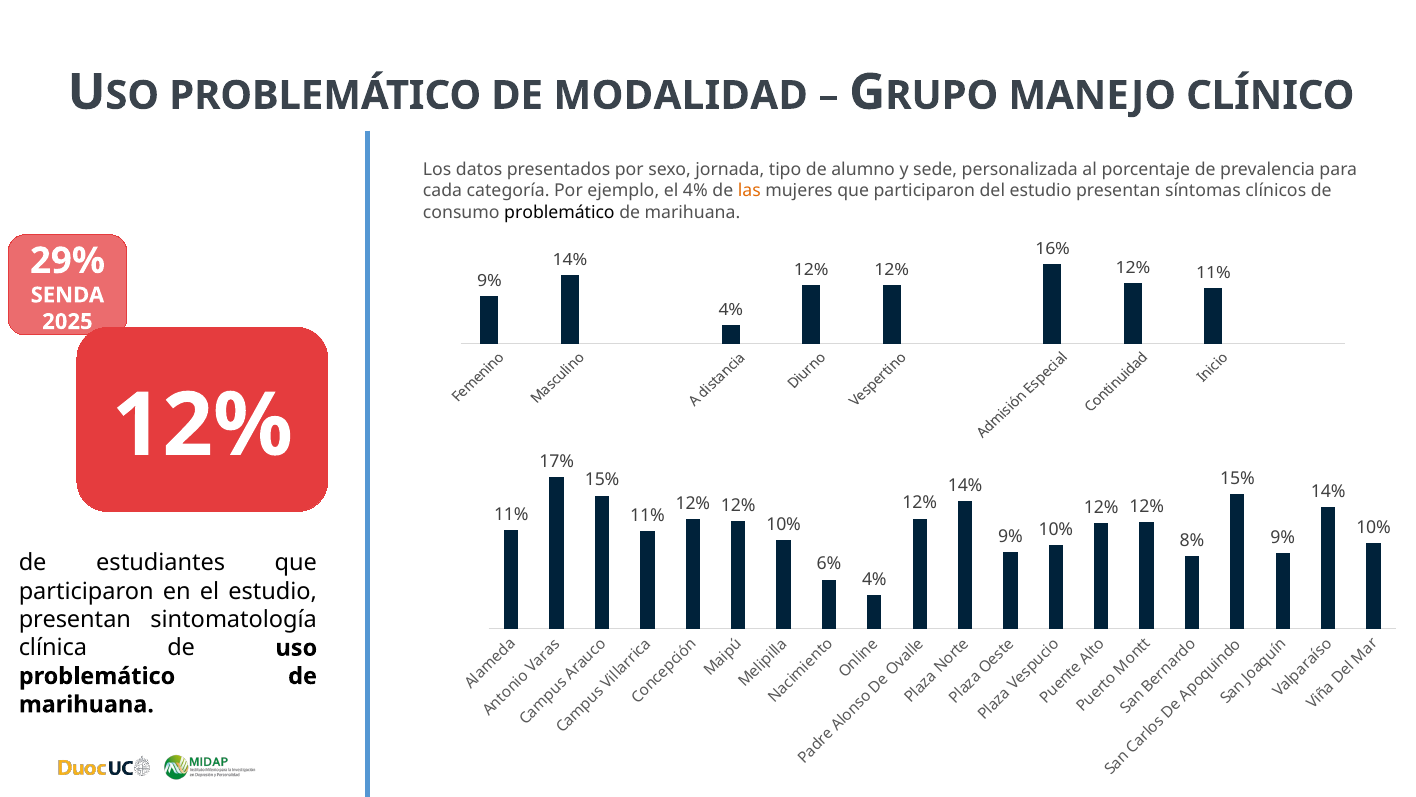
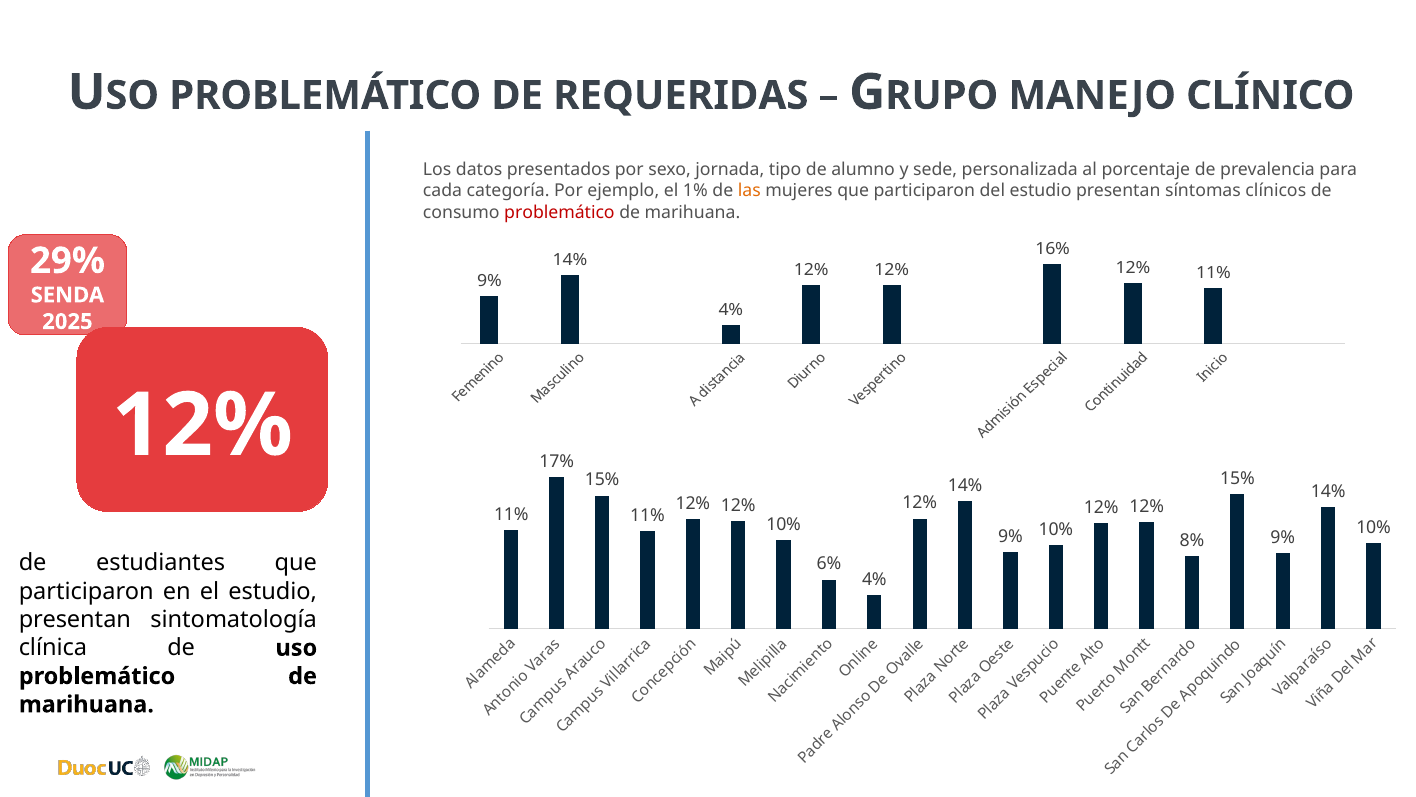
MODALIDAD: MODALIDAD -> REQUERIDAS (681, 95)
el 4%: 4% -> 1% (695, 191)
problemático colour: black -> red (559, 212)
